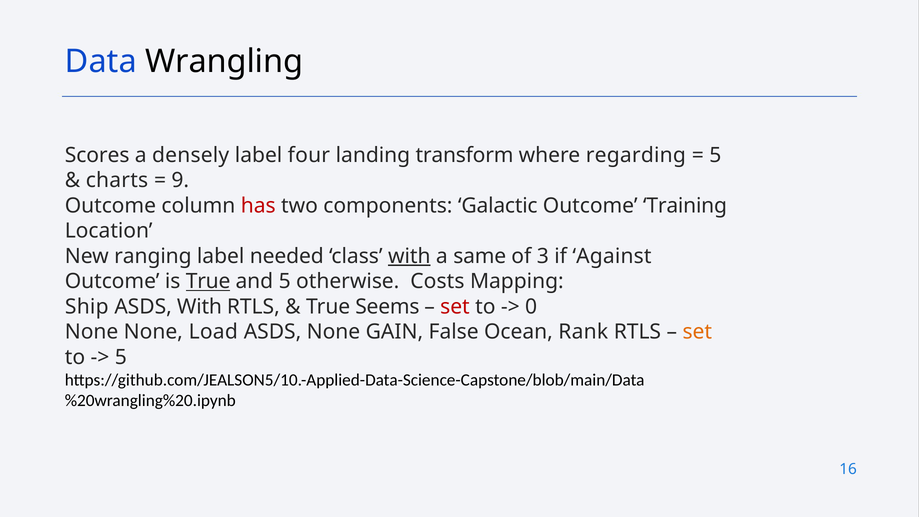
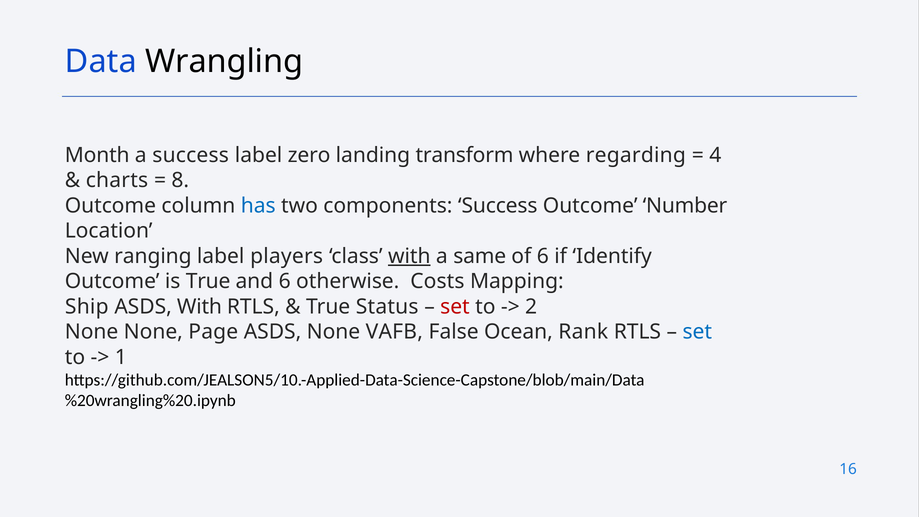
Scores: Scores -> Month (97, 155)
a densely: densely -> success (191, 155)
four: four -> zero (309, 155)
5: 5 -> 4 (715, 155)
9: 9 -> 8 (180, 180)
has colour: red -> blue (258, 206)
components Galactic: Galactic -> Success (498, 206)
Training: Training -> Number (685, 206)
needed: needed -> players (287, 256)
of 3: 3 -> 6 (543, 256)
Against: Against -> Identify (612, 256)
True underline: present -> none (208, 281)
and 5: 5 -> 6 (285, 281)
Seems: Seems -> Status (387, 307)
0: 0 -> 2 (531, 307)
Load: Load -> Page (213, 332)
GAIN: GAIN -> VAFB (394, 332)
set colour: orange -> blue (697, 332)
5: 5 -> 1 (121, 357)
